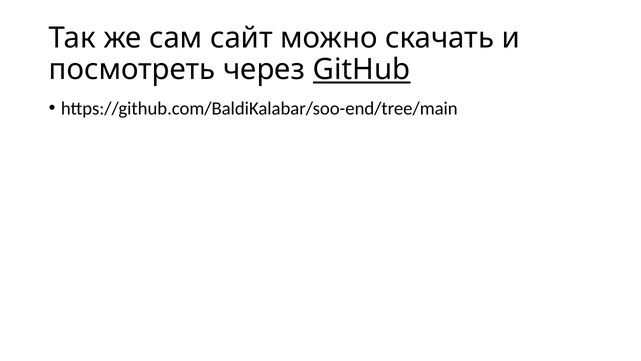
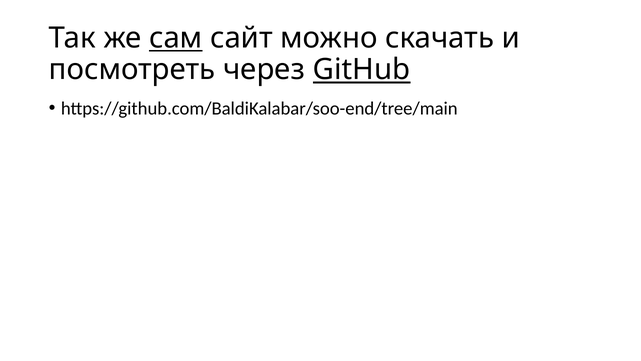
сам underline: none -> present (176, 38)
